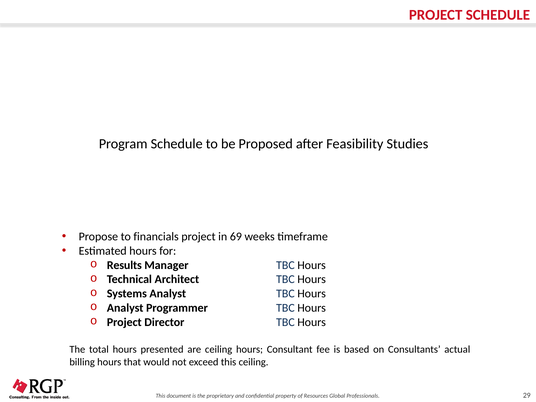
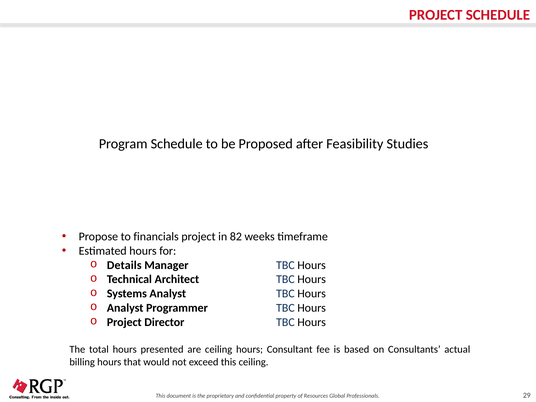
69: 69 -> 82 (236, 237)
Results: Results -> Details (124, 265)
